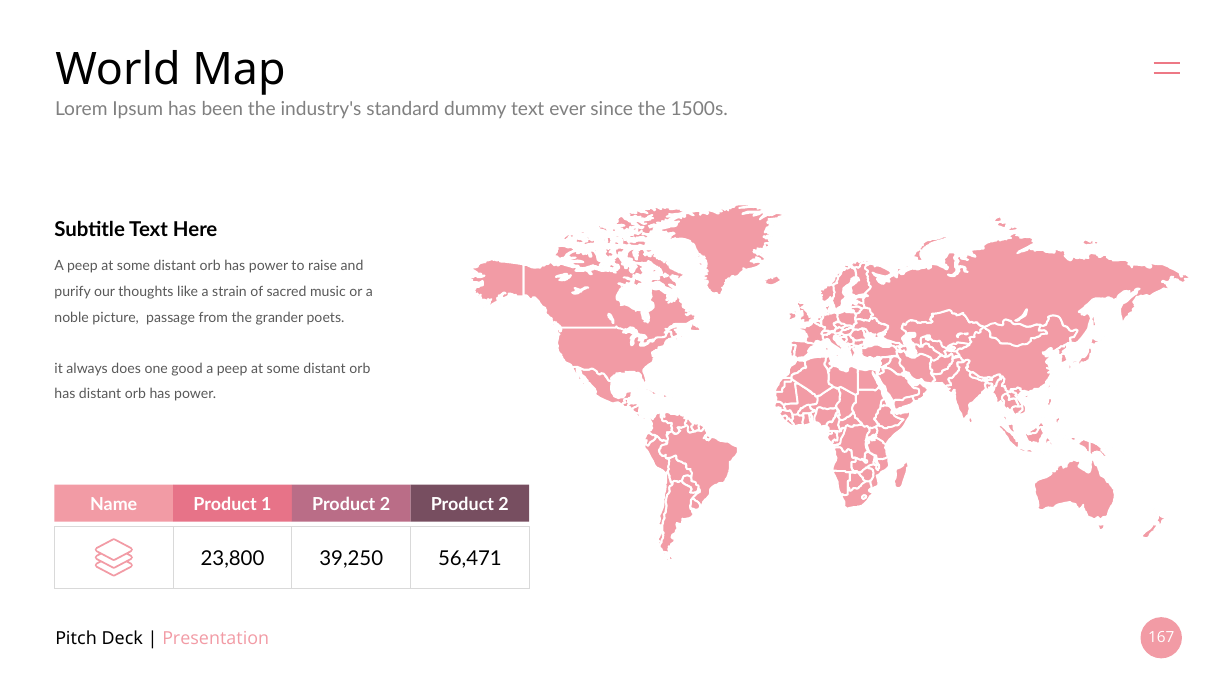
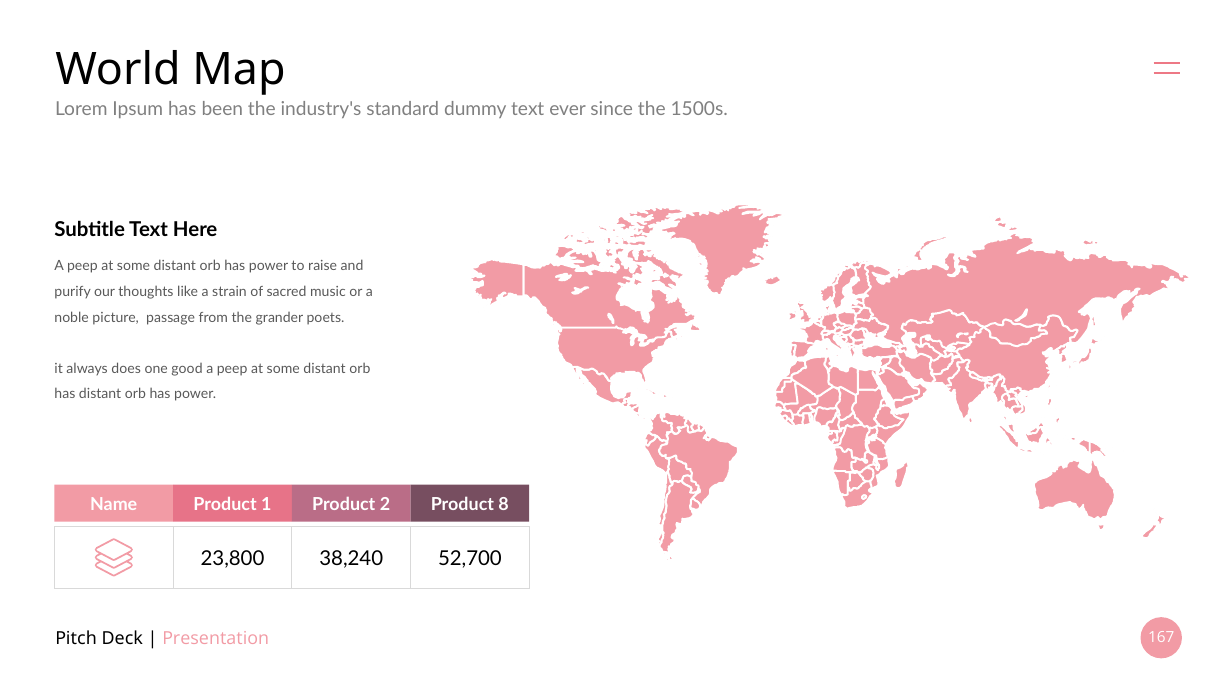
2 Product 2: 2 -> 8 (504, 504)
39,250: 39,250 -> 38,240 (351, 559)
56,471: 56,471 -> 52,700 (470, 559)
